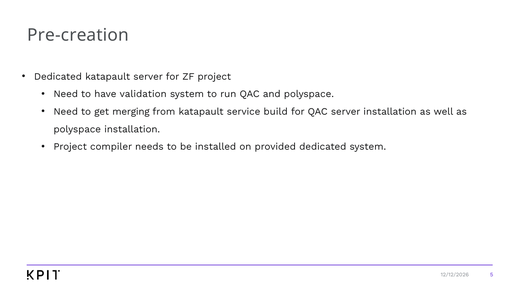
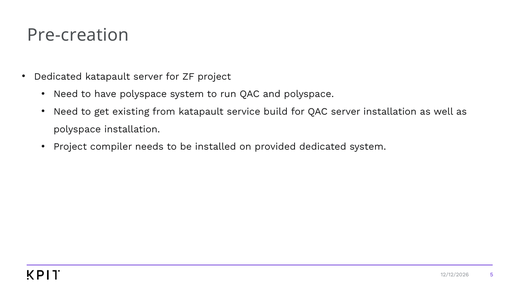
have validation: validation -> polyspace (143, 94)
merging: merging -> existing (131, 112)
